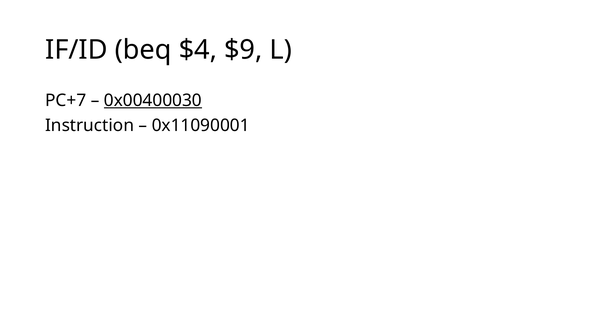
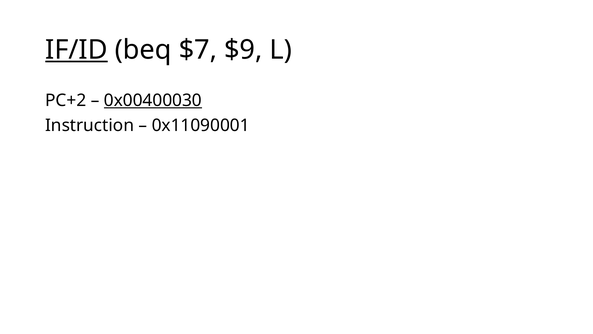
IF/ID underline: none -> present (76, 50)
$4: $4 -> $7 (198, 50)
PC+7: PC+7 -> PC+2 (66, 100)
